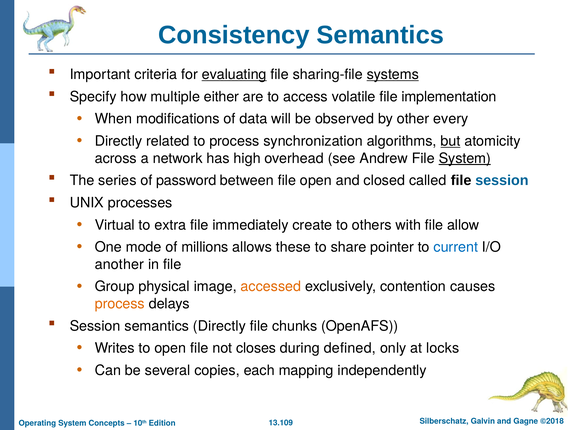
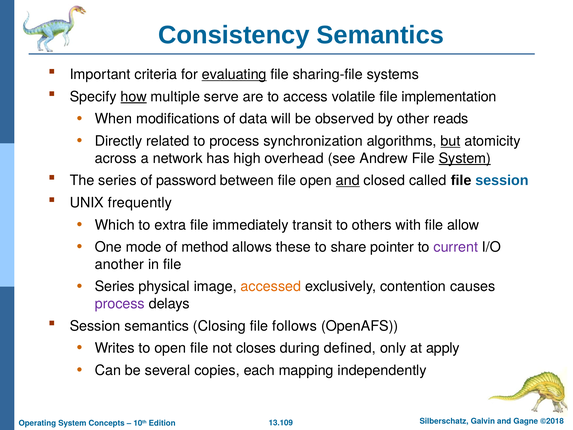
systems underline: present -> none (393, 74)
how underline: none -> present (134, 97)
either: either -> serve (221, 97)
every: every -> reads (451, 119)
and underline: none -> present (348, 180)
processes: processes -> frequently (140, 203)
Virtual: Virtual -> Which (115, 225)
create: create -> transit (312, 225)
millions: millions -> method (205, 247)
current colour: blue -> purple (456, 247)
Group: Group -> Series (115, 286)
process colour: orange -> purple (120, 304)
semantics Directly: Directly -> Closing (219, 326)
chunks: chunks -> follows (295, 326)
locks: locks -> apply (443, 348)
